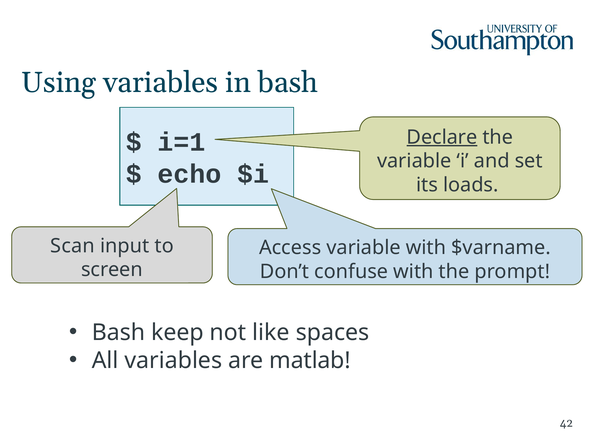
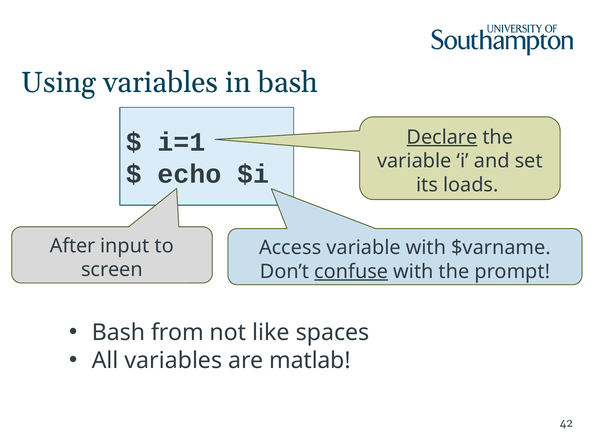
Scan: Scan -> After (73, 246)
confuse underline: none -> present (351, 271)
keep: keep -> from (178, 332)
